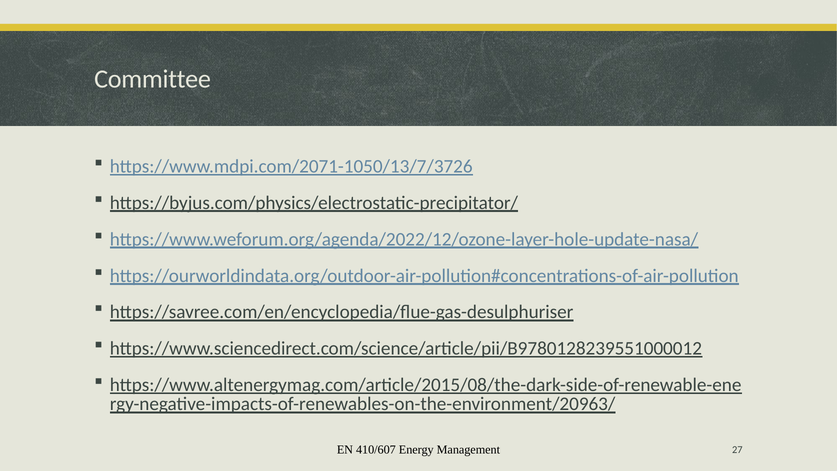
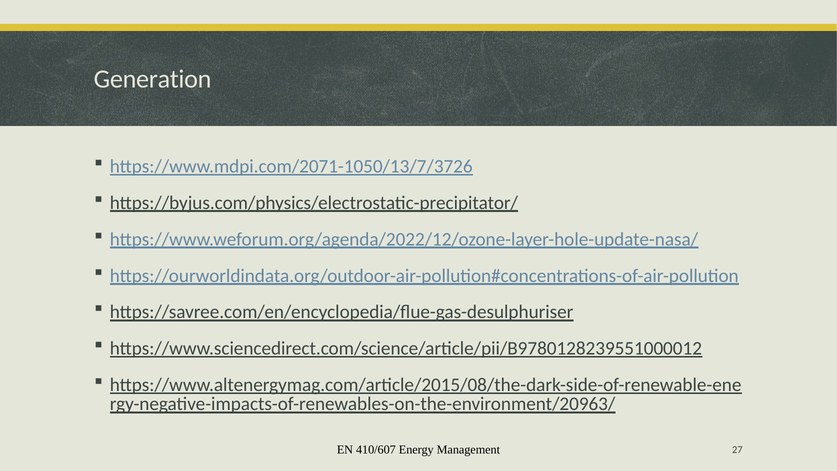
Committee: Committee -> Generation (153, 79)
